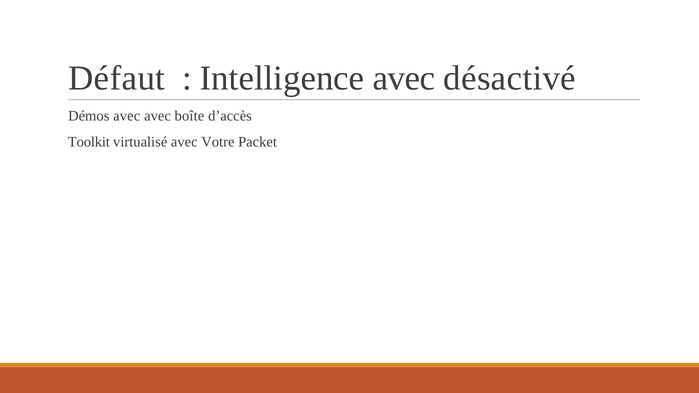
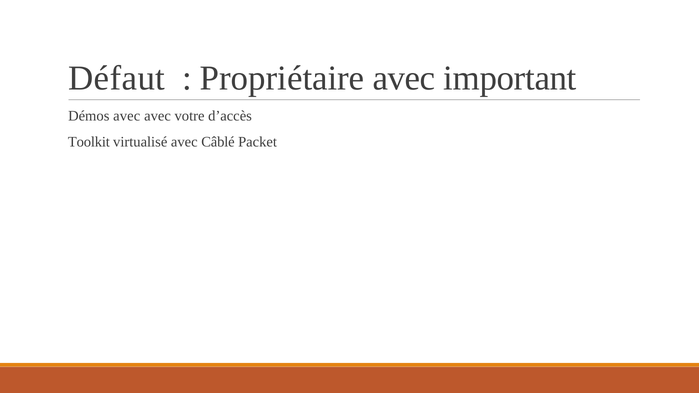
Intelligence: Intelligence -> Propriétaire (282, 78)
désactivé: désactivé -> important (510, 78)
boîte: boîte -> votre (190, 116)
Votre: Votre -> Câblé (218, 142)
